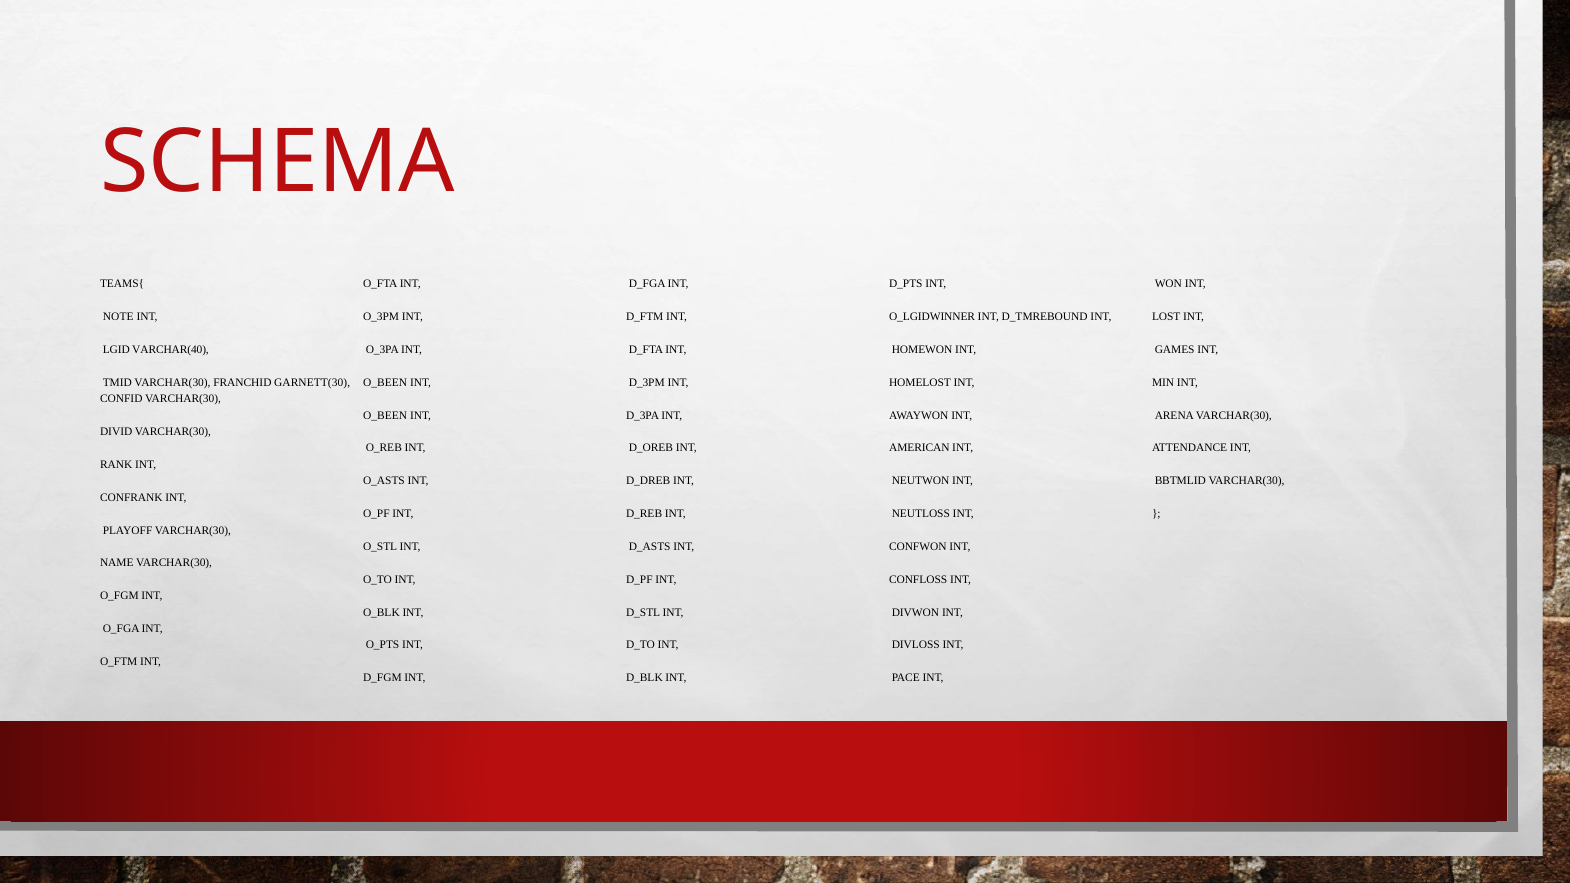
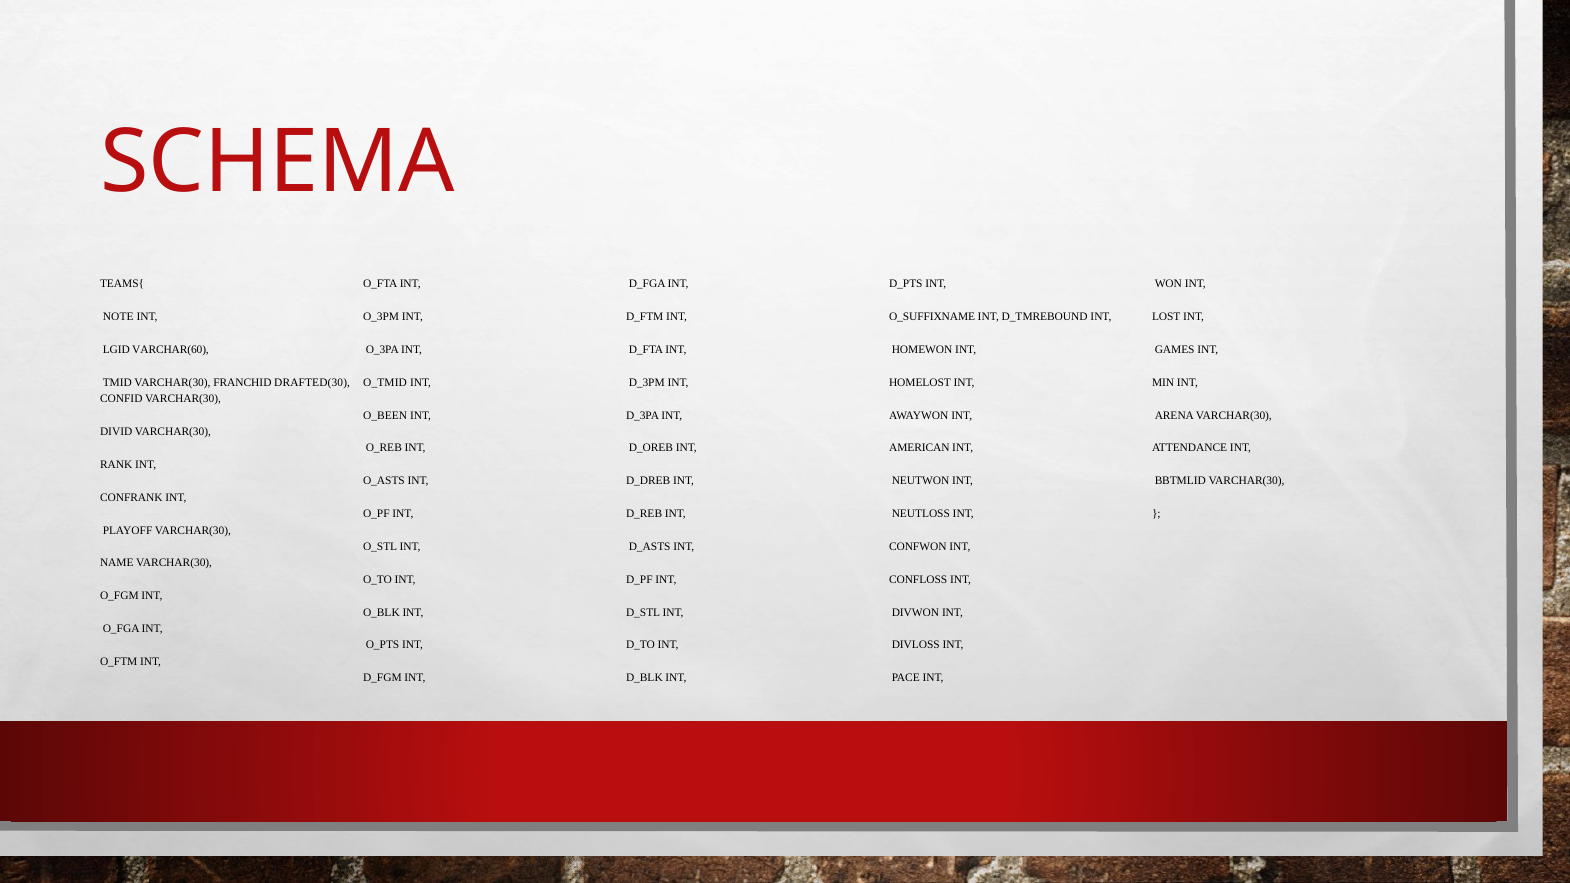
O_LGIDWINNER: O_LGIDWINNER -> O_SUFFIXNAME (932, 317)
VARCHAR(40: VARCHAR(40 -> VARCHAR(60 (171, 350)
GARNETT(30: GARNETT(30 -> DRAFTED(30 (312, 383)
O_BEEN: O_BEEN -> O_TMID (385, 383)
